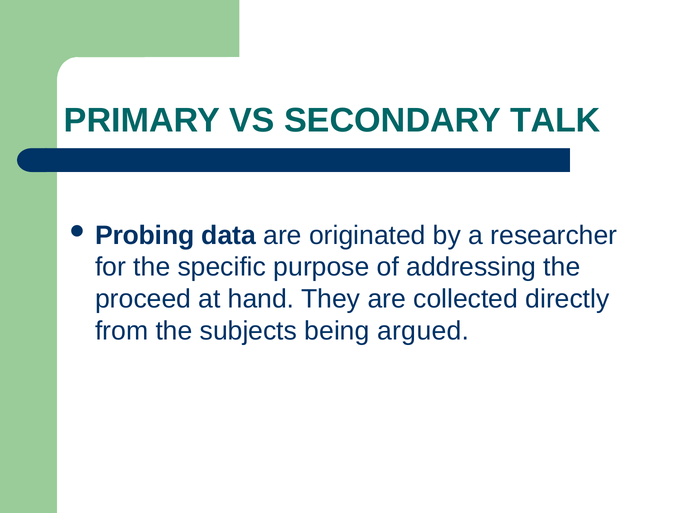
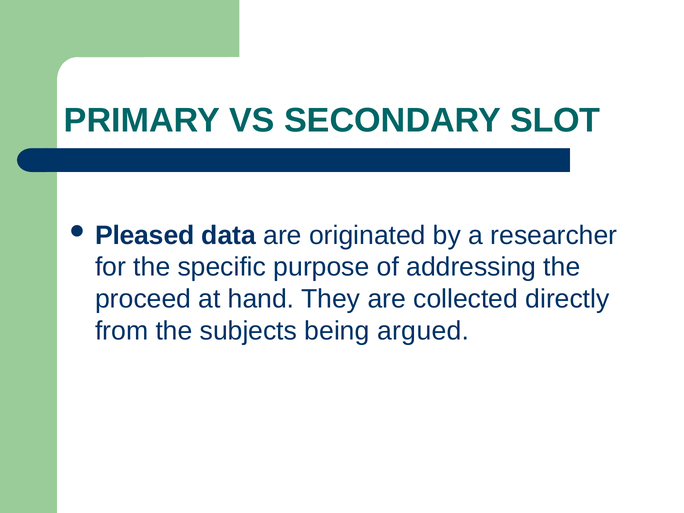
TALK: TALK -> SLOT (555, 120)
Probing: Probing -> Pleased (145, 235)
